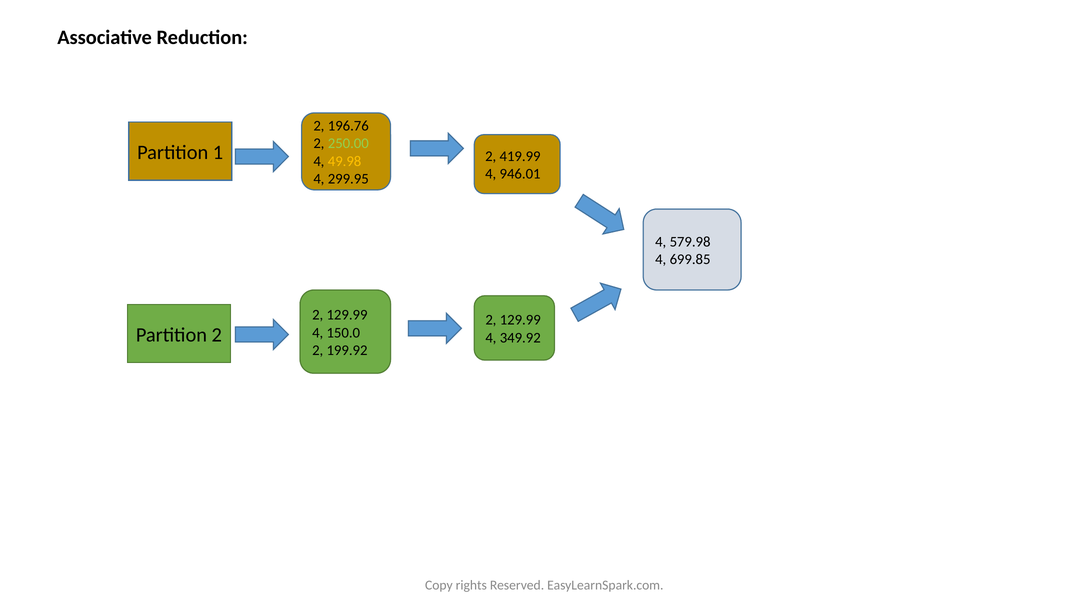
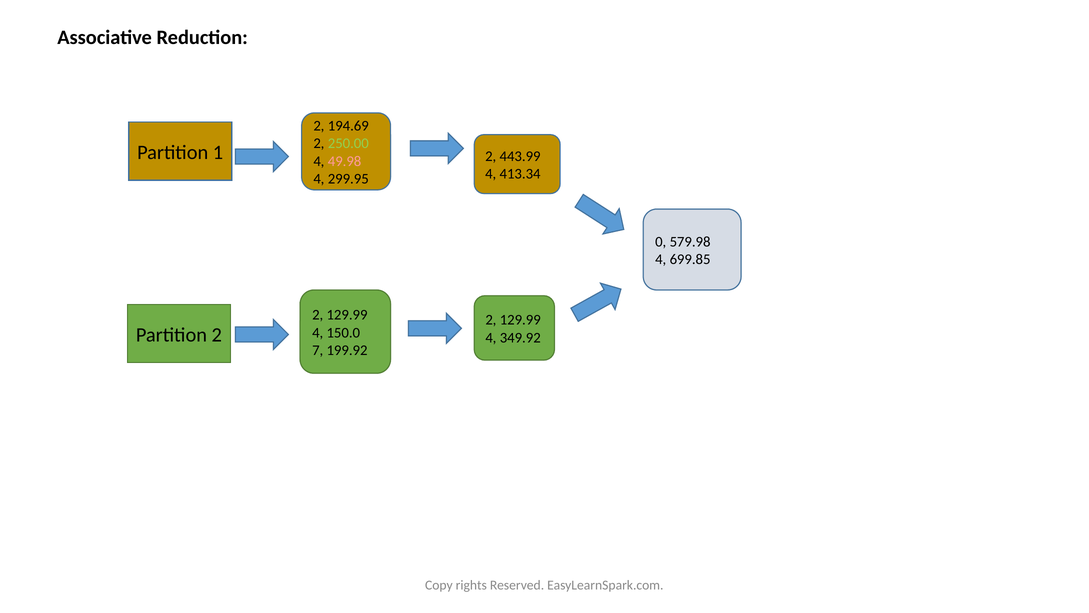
196.76: 196.76 -> 194.69 (348, 126)
419.99: 419.99 -> 443.99 (520, 156)
49.98 colour: yellow -> pink (345, 161)
946.01: 946.01 -> 413.34 (520, 174)
4: 4 -> 0 (661, 242)
2: 2 -> 7 (318, 350)
